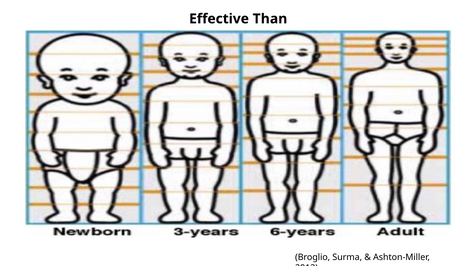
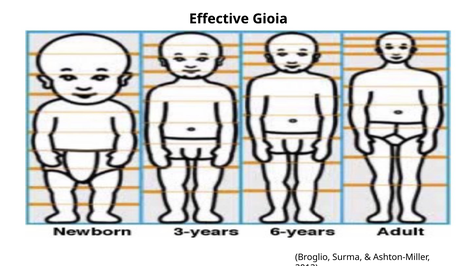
Than: Than -> Gioia (270, 19)
